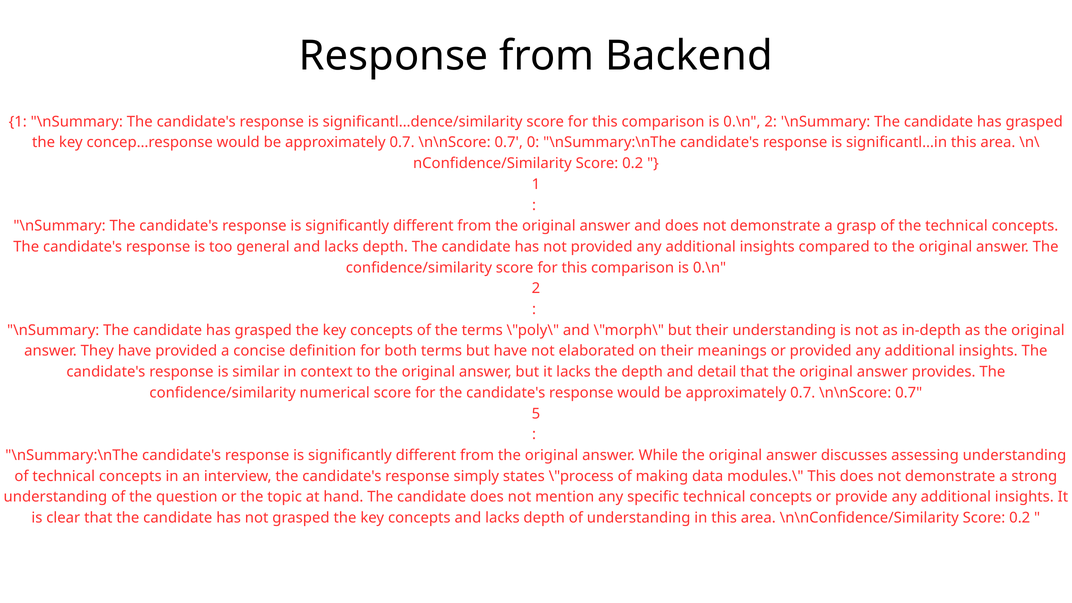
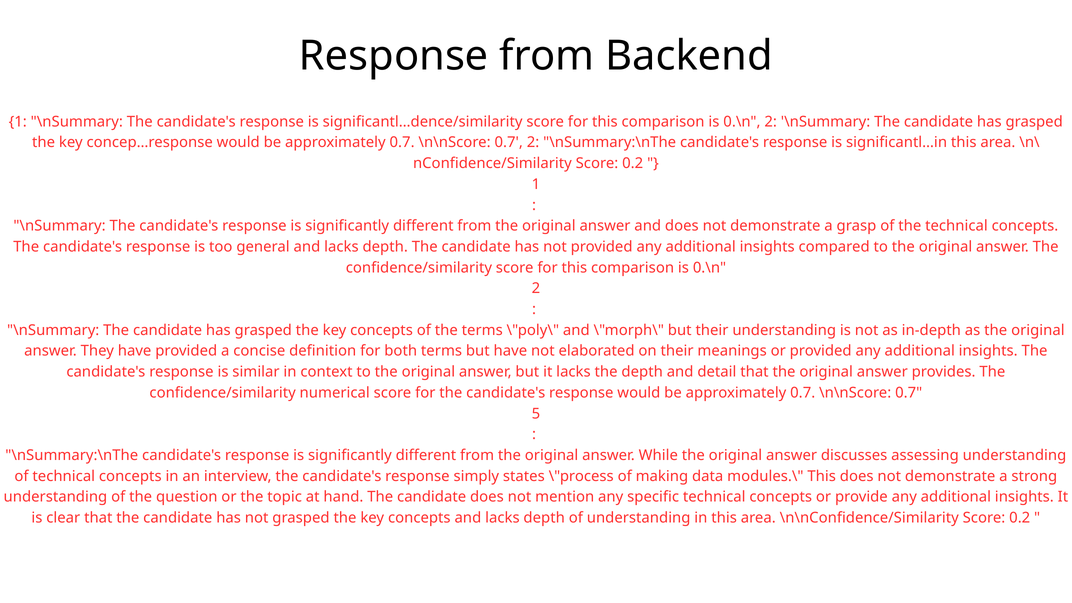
0.7 0: 0 -> 2 (533, 143)
